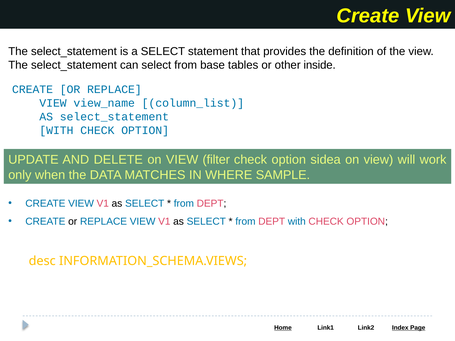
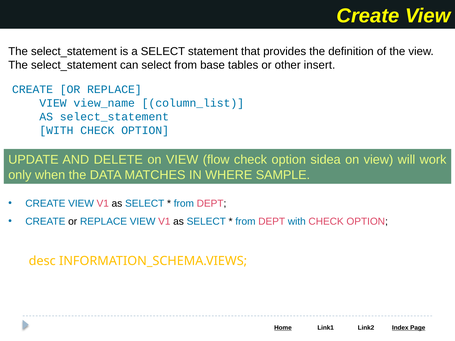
inside: inside -> insert (319, 65)
filter: filter -> flow (216, 160)
